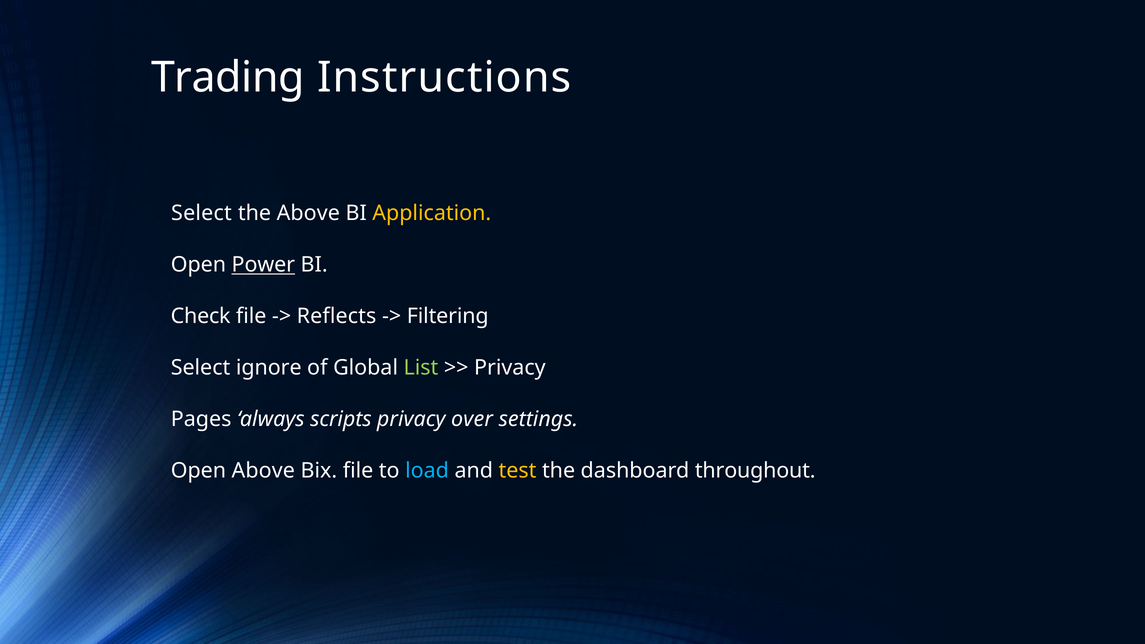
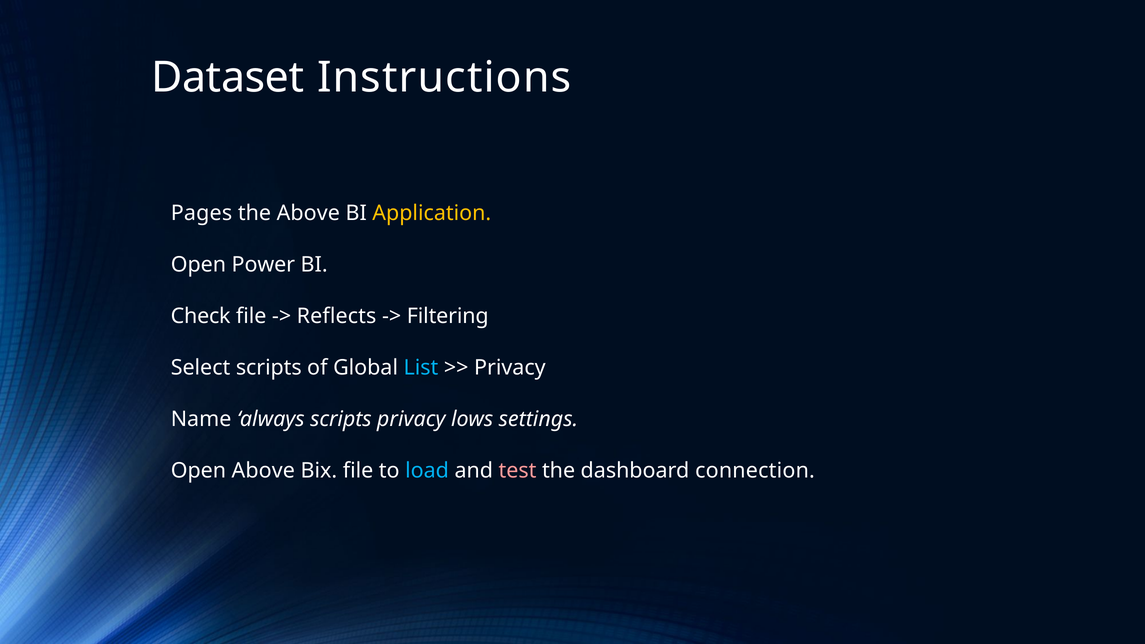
Trading: Trading -> Dataset (228, 78)
Select: Select -> Pages (201, 213)
Power underline: present -> none (263, 265)
Select ignore: ignore -> scripts (269, 368)
List colour: light green -> light blue (421, 368)
Pages: Pages -> Name (201, 420)
over: over -> lows (472, 420)
test colour: yellow -> pink (518, 471)
throughout: throughout -> connection (755, 471)
